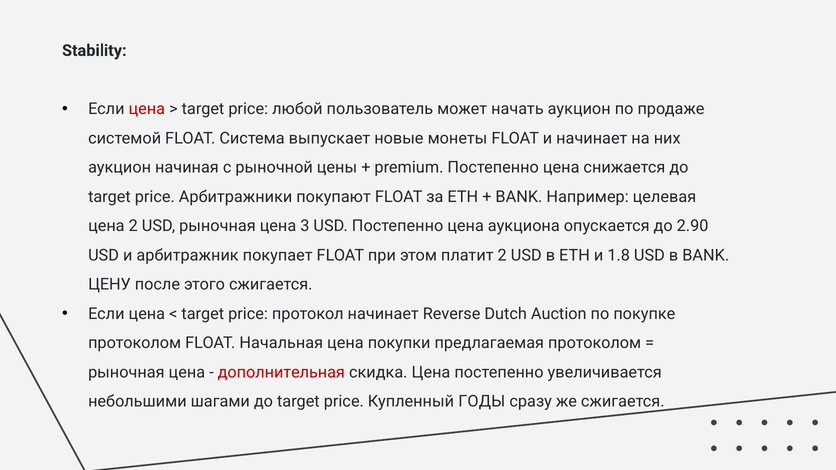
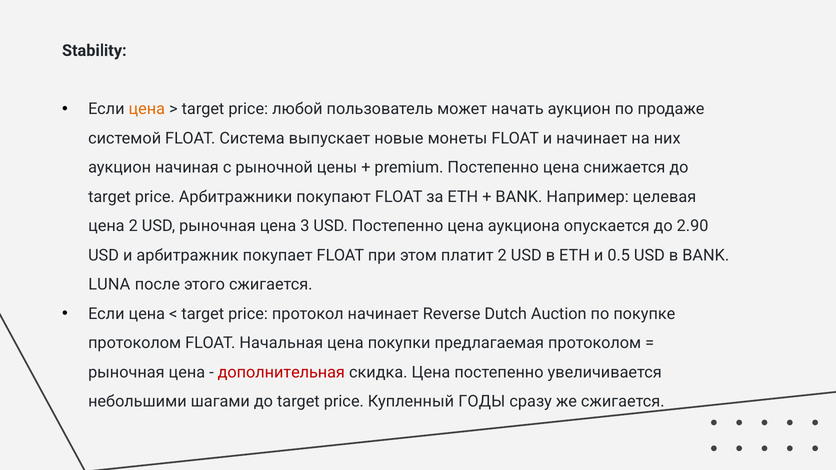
цена colour: red -> orange (147, 109)
1.8: 1.8 -> 0.5 (619, 255)
ЦЕНУ: ЦЕНУ -> LUNA (109, 285)
